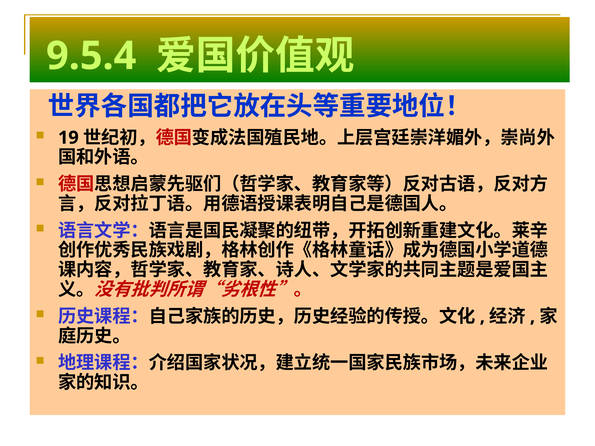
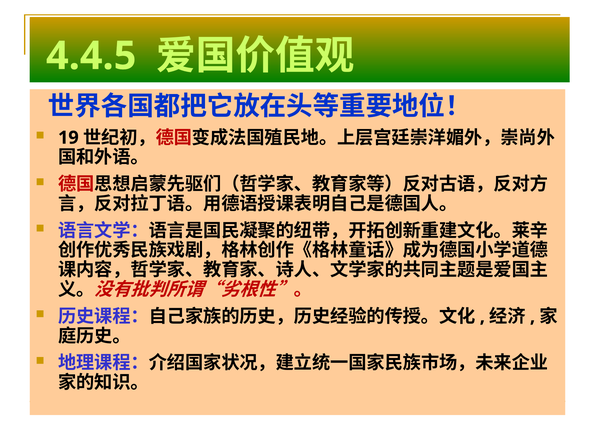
9.5.4: 9.5.4 -> 4.4.5 (91, 56)
